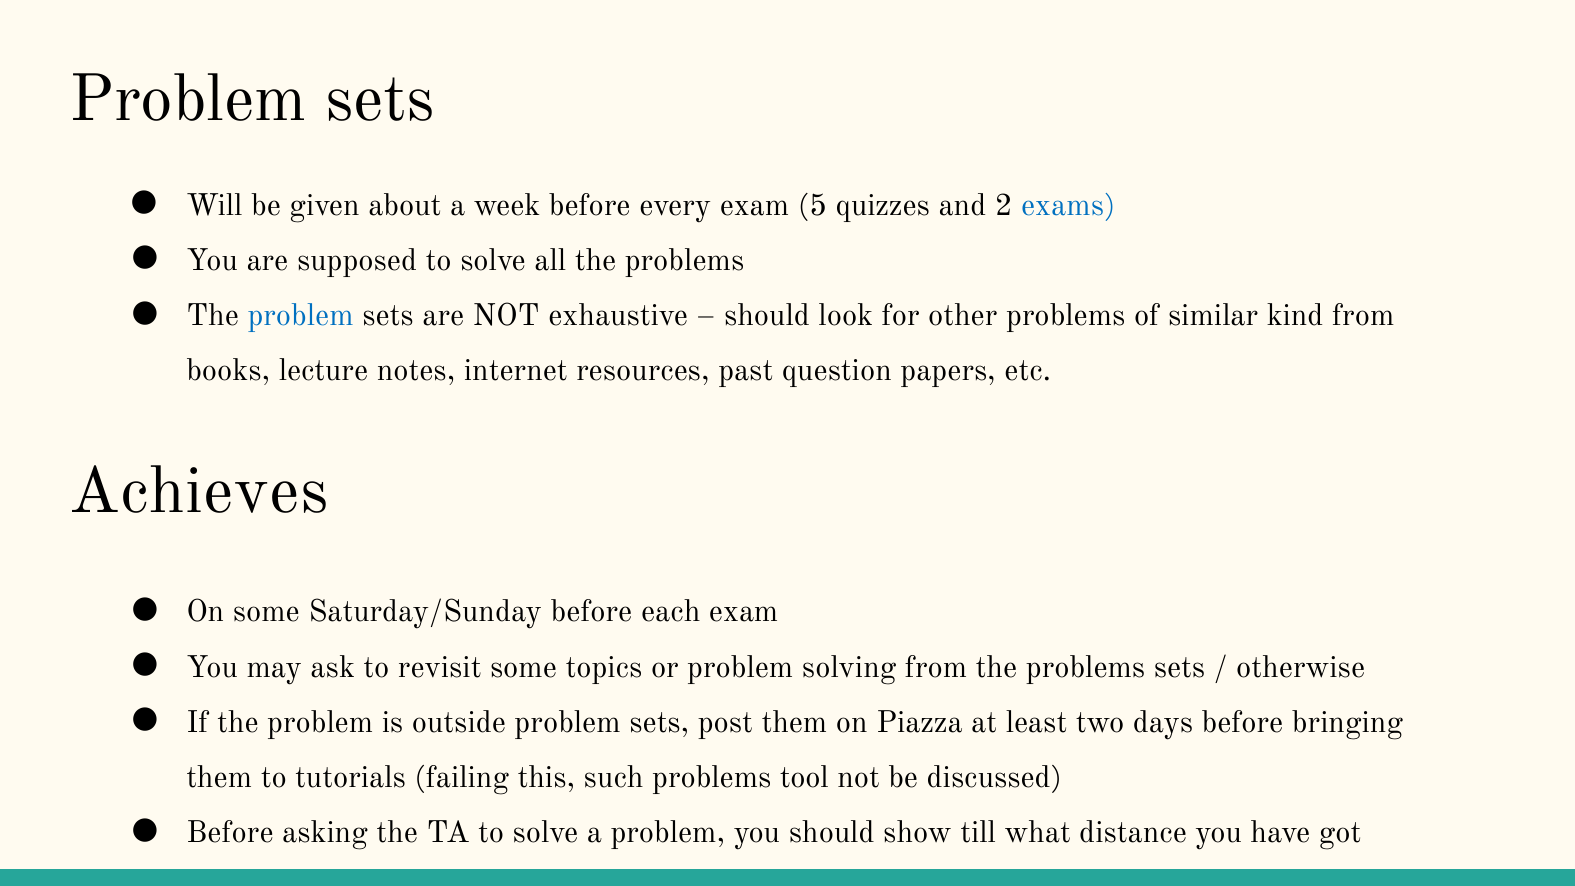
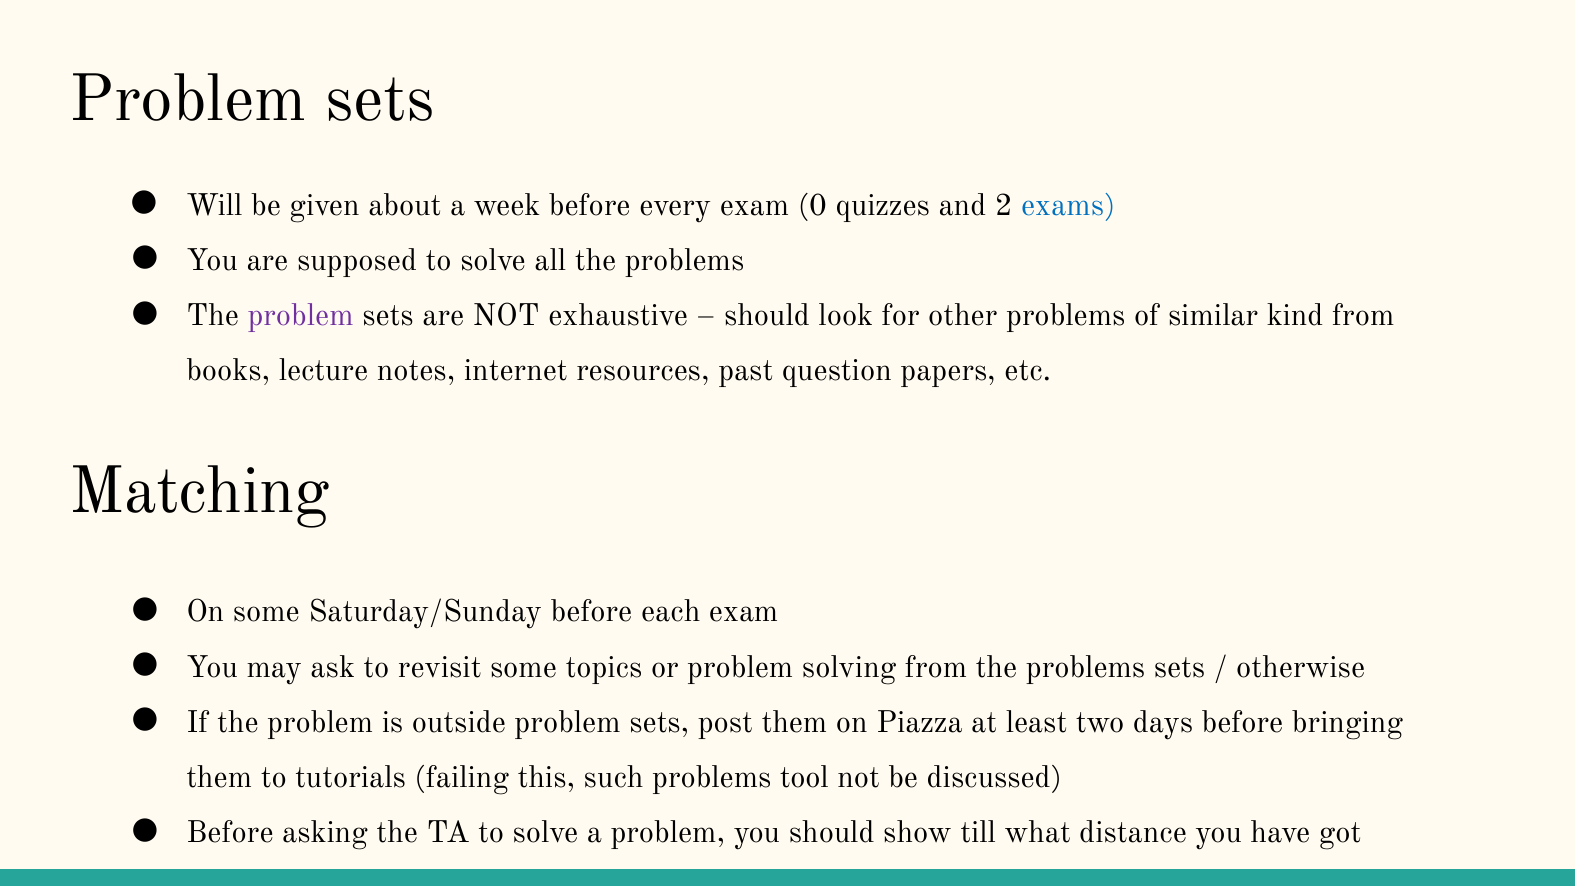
5: 5 -> 0 (812, 205)
problem colour: blue -> purple (301, 315)
Achieves: Achieves -> Matching (200, 491)
